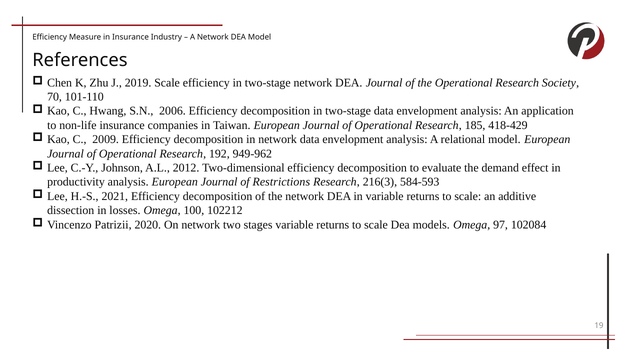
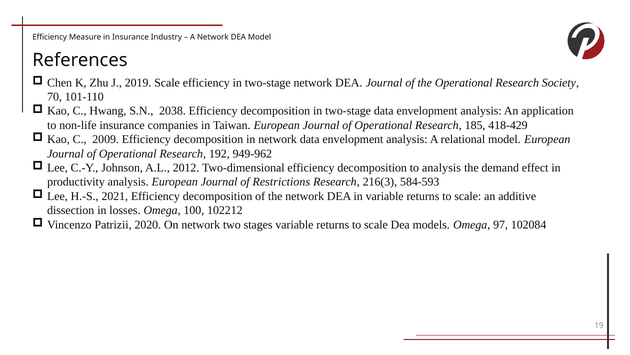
2006: 2006 -> 2038 (172, 111)
to evaluate: evaluate -> analysis (442, 168)
